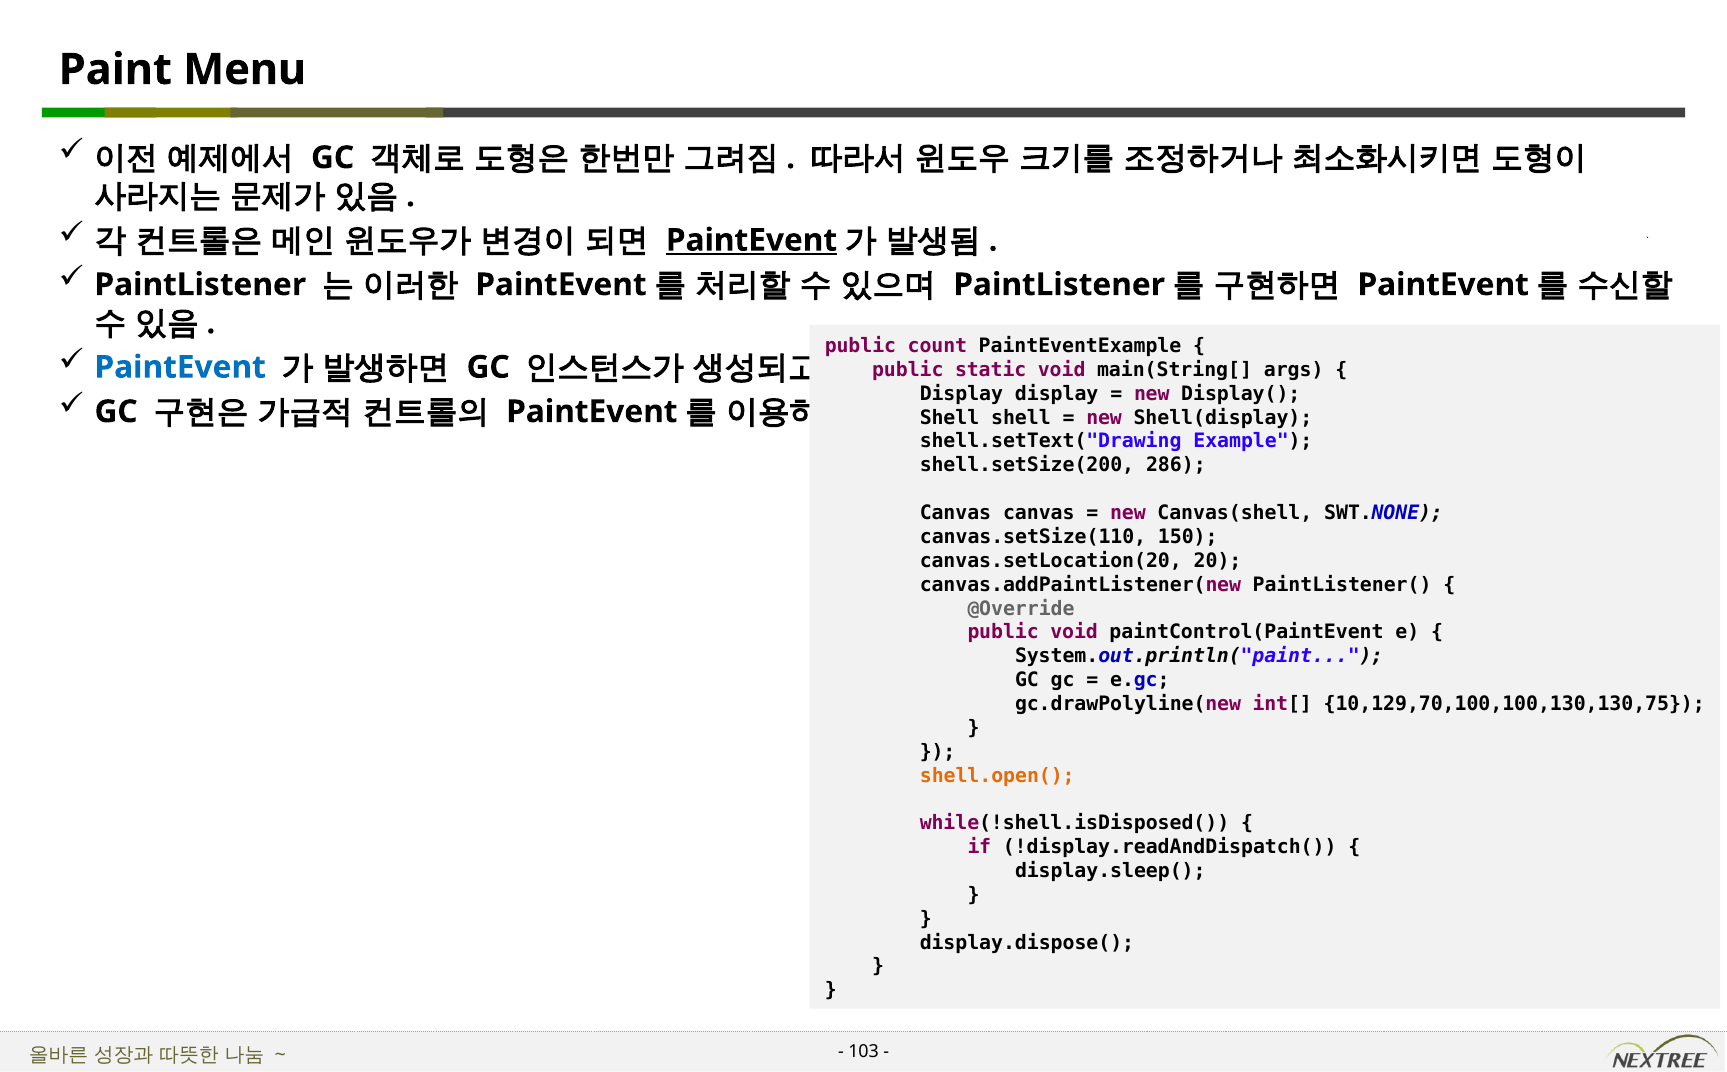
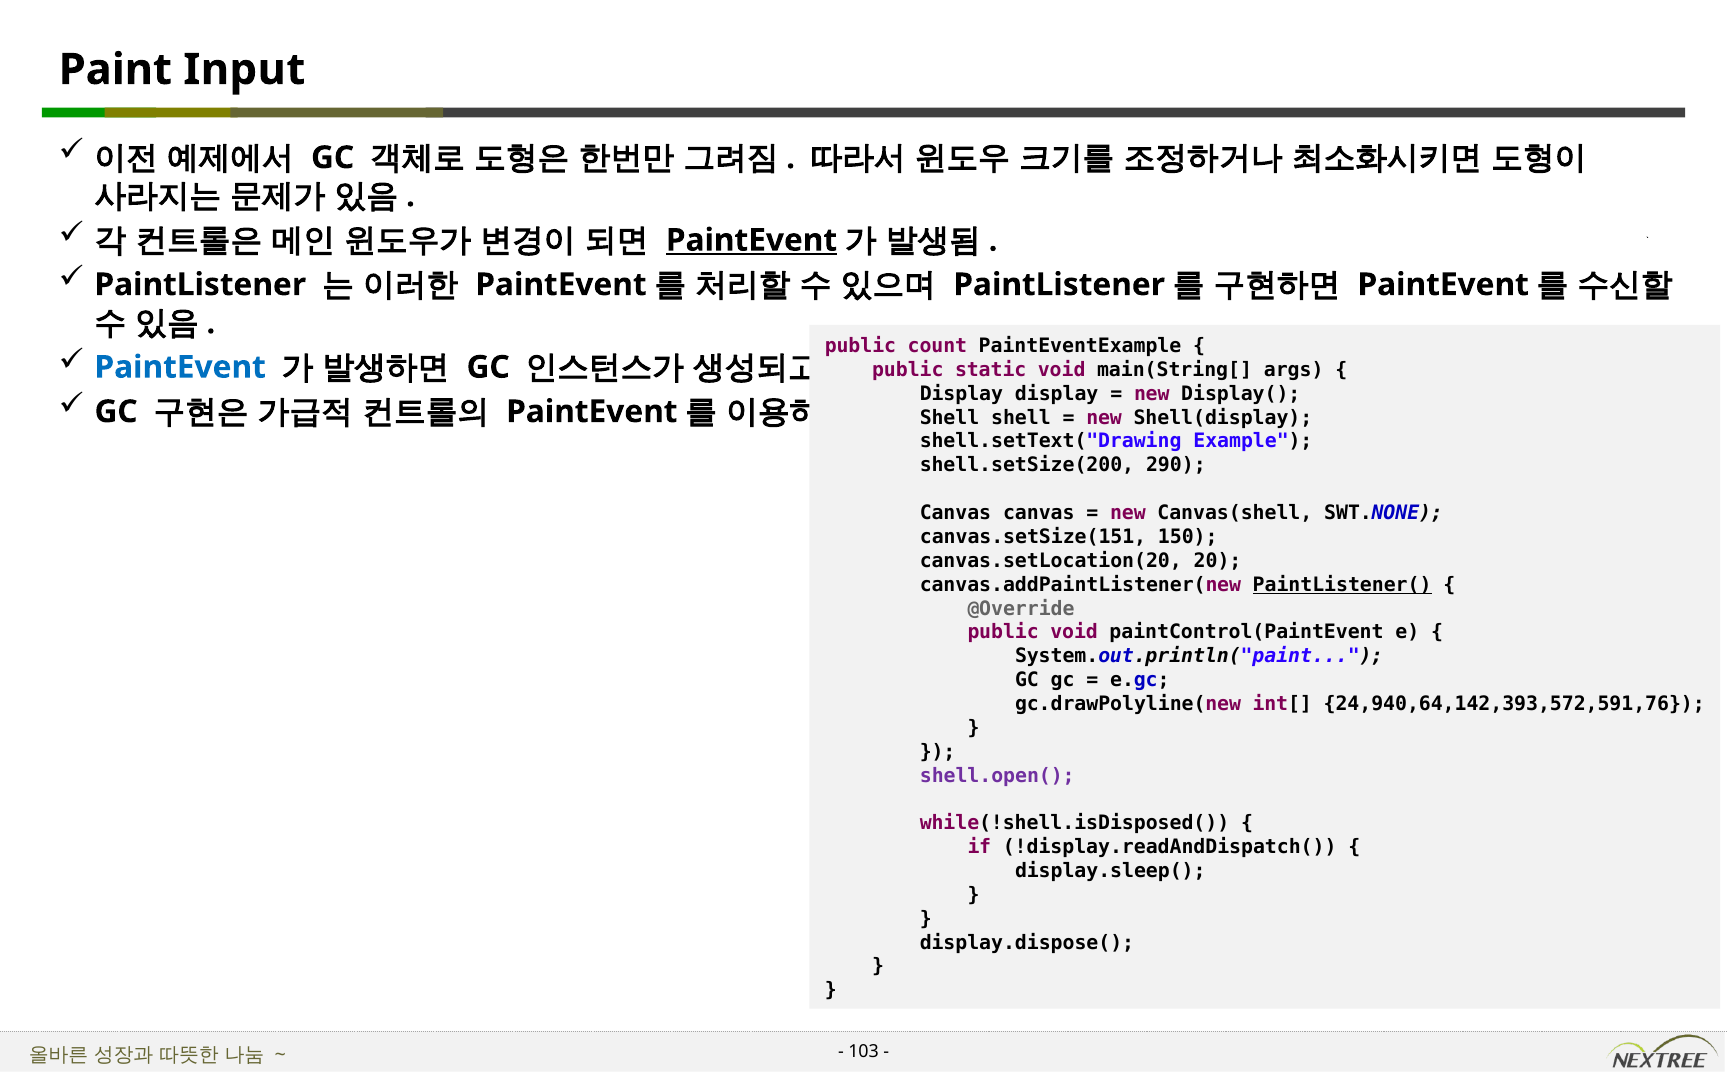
Menu: Menu -> Input (244, 70)
286: 286 -> 290 (1176, 465)
canvas.setSize(110: canvas.setSize(110 -> canvas.setSize(151 (1033, 537)
PaintListener( underline: none -> present (1342, 585)
10,129,70,100,100,130,130,75: 10,129,70,100,100,130,130,75 -> 24,940,64,142,393,572,591,76 (1514, 704)
shell.open( colour: orange -> purple (997, 775)
